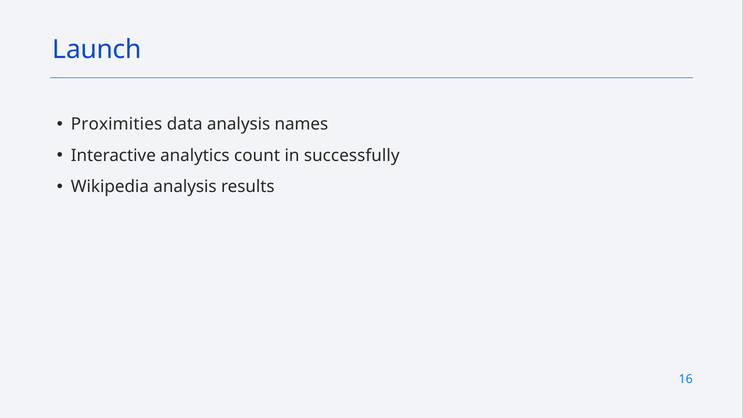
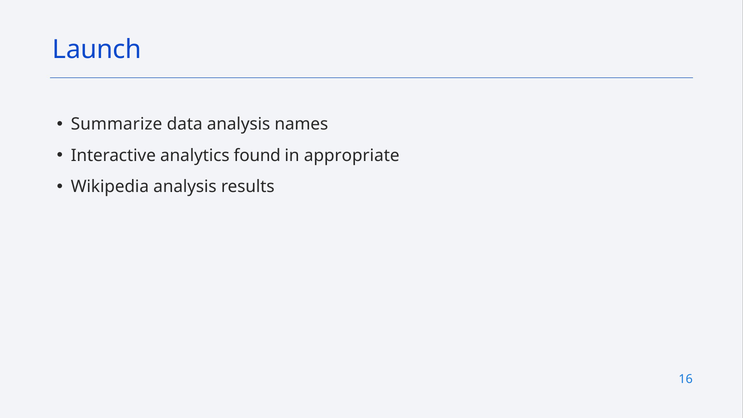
Proximities: Proximities -> Summarize (117, 124)
count: count -> found (257, 156)
successfully: successfully -> appropriate (352, 156)
